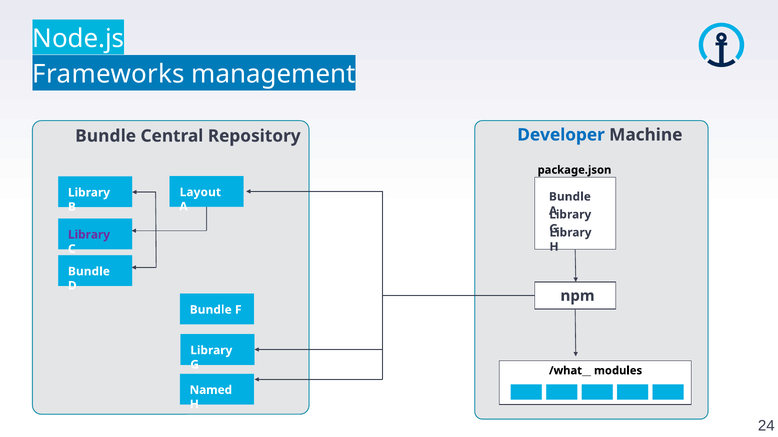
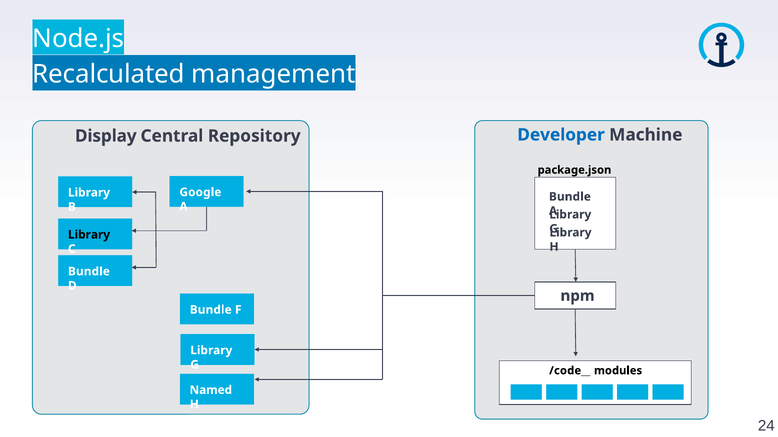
Frameworks: Frameworks -> Recalculated (109, 74)
Bundle: Bundle -> Display (106, 136)
Layout: Layout -> Google (200, 193)
Library colour: purple -> black (89, 235)
/what__: /what__ -> /code__ (570, 371)
